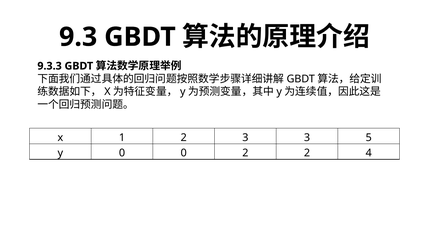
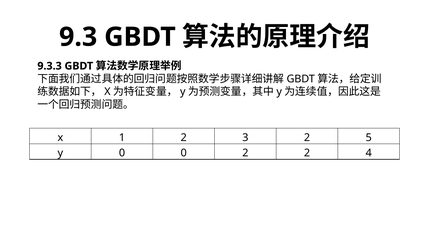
3 3: 3 -> 2 (307, 138)
